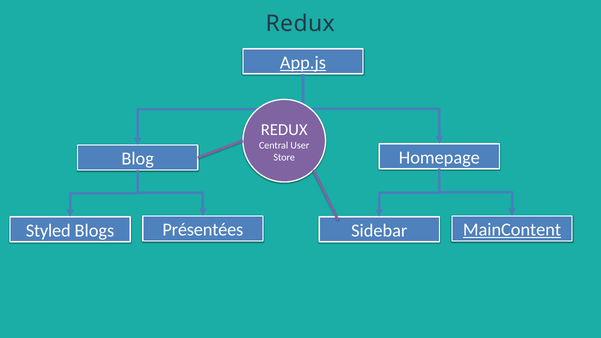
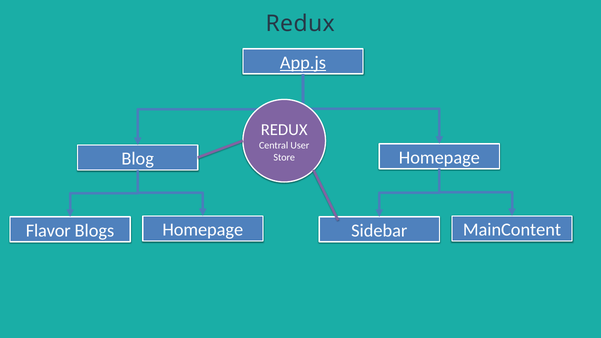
Styled: Styled -> Flavor (48, 231)
Blogs Présentées: Présentées -> Homepage (203, 230)
MainContent underline: present -> none (512, 230)
